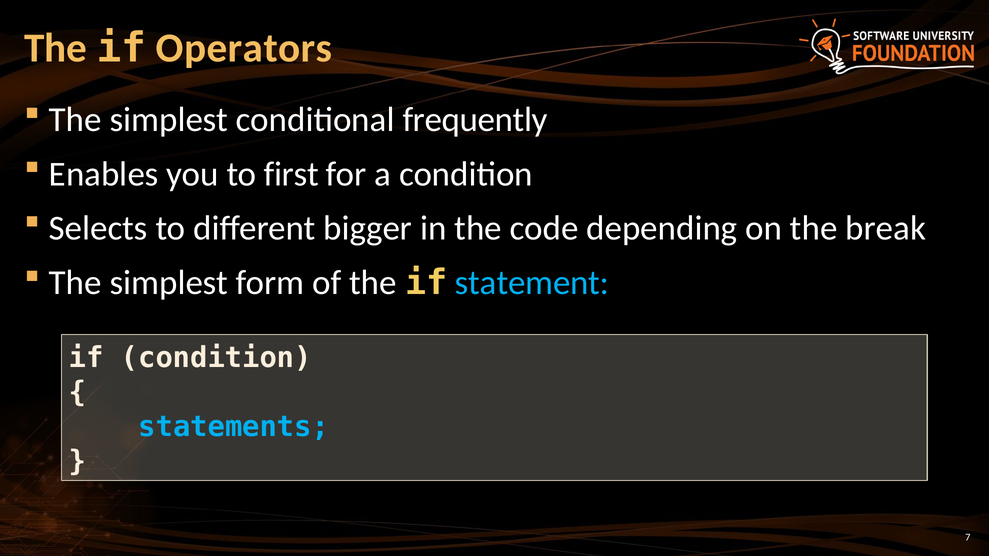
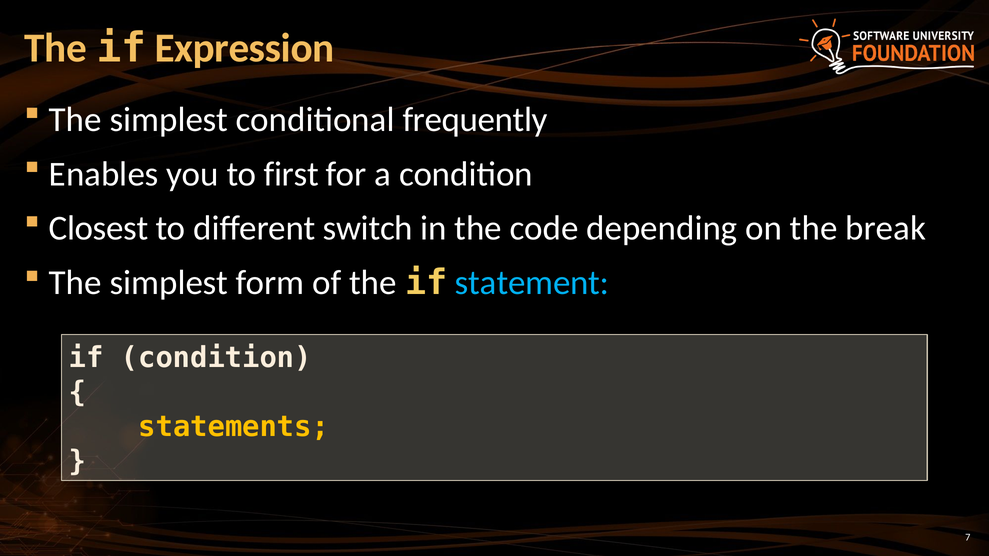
Operators: Operators -> Expression (244, 48)
Selects: Selects -> Closest (98, 229)
bigger: bigger -> switch (368, 229)
statements colour: light blue -> yellow (234, 427)
